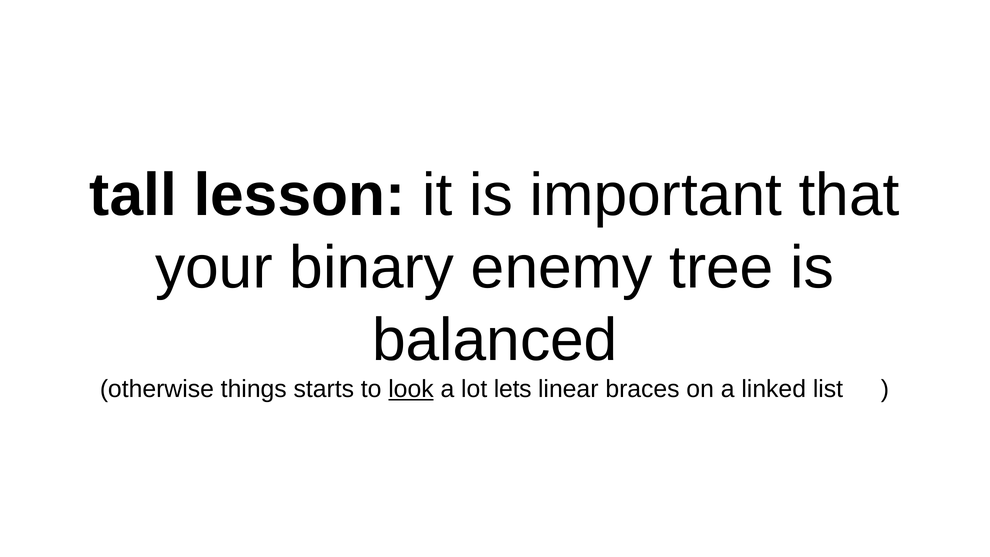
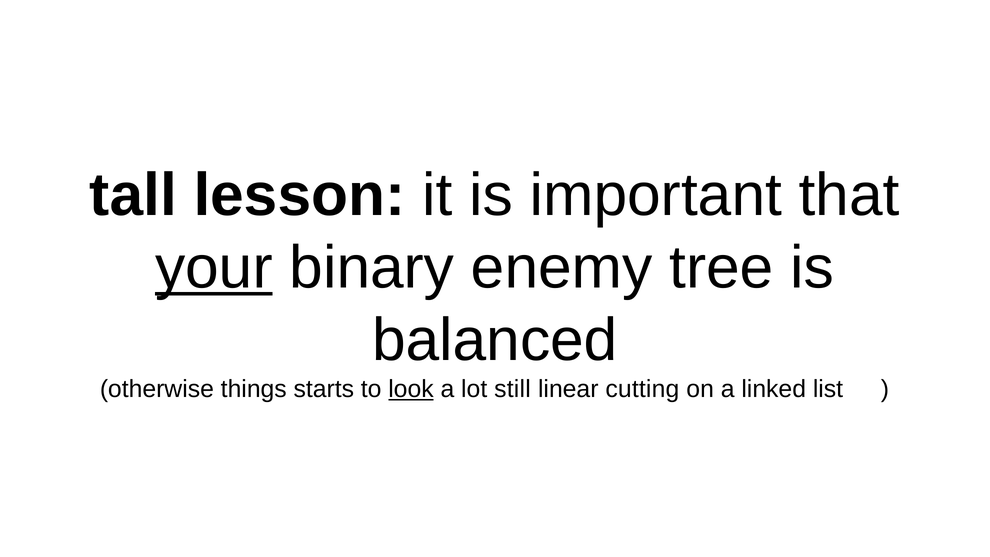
your underline: none -> present (214, 268)
lets: lets -> still (512, 389)
braces: braces -> cutting (642, 389)
